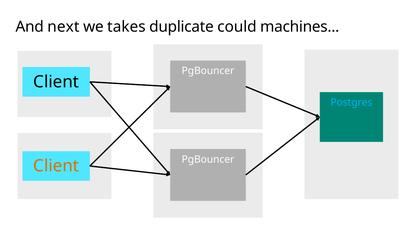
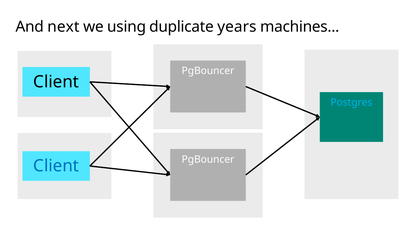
takes: takes -> using (127, 27)
could: could -> years (237, 27)
Client colour: orange -> blue (56, 166)
